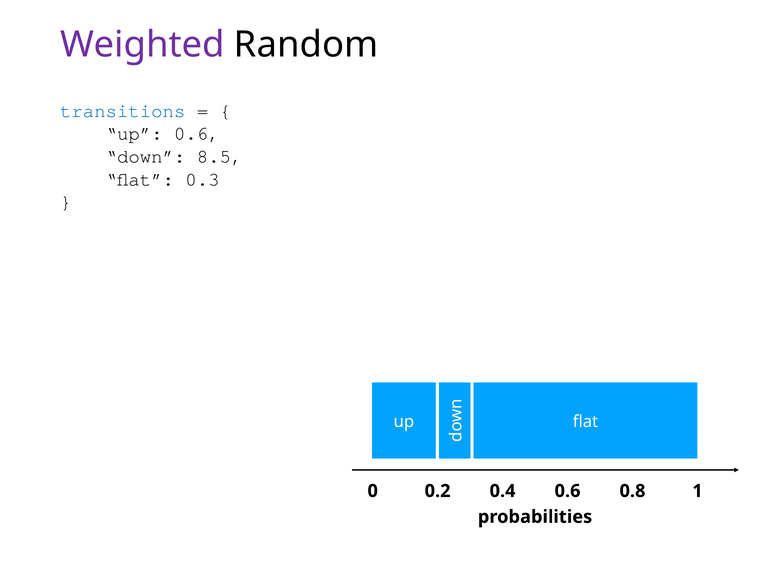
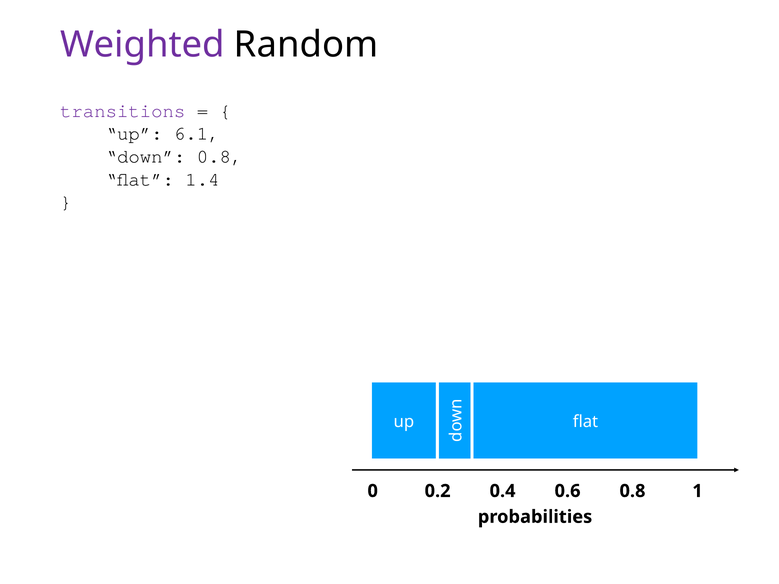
transitions colour: blue -> purple (123, 111)
up 0.6: 0.6 -> 6.1 (197, 134)
down 8.5: 8.5 -> 0.8 (220, 157)
0.3: 0.3 -> 1.4 (202, 179)
